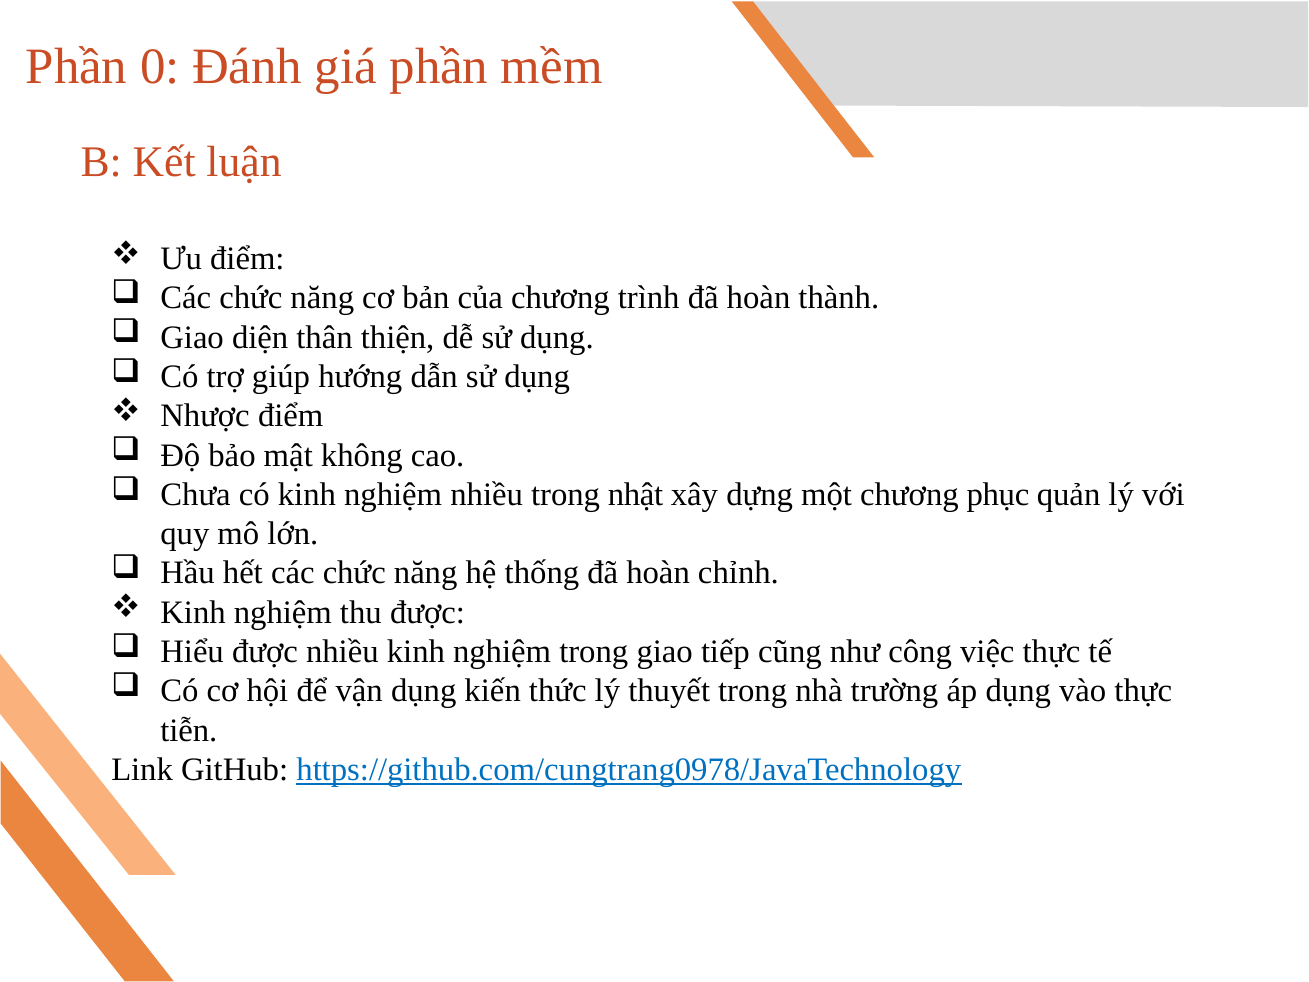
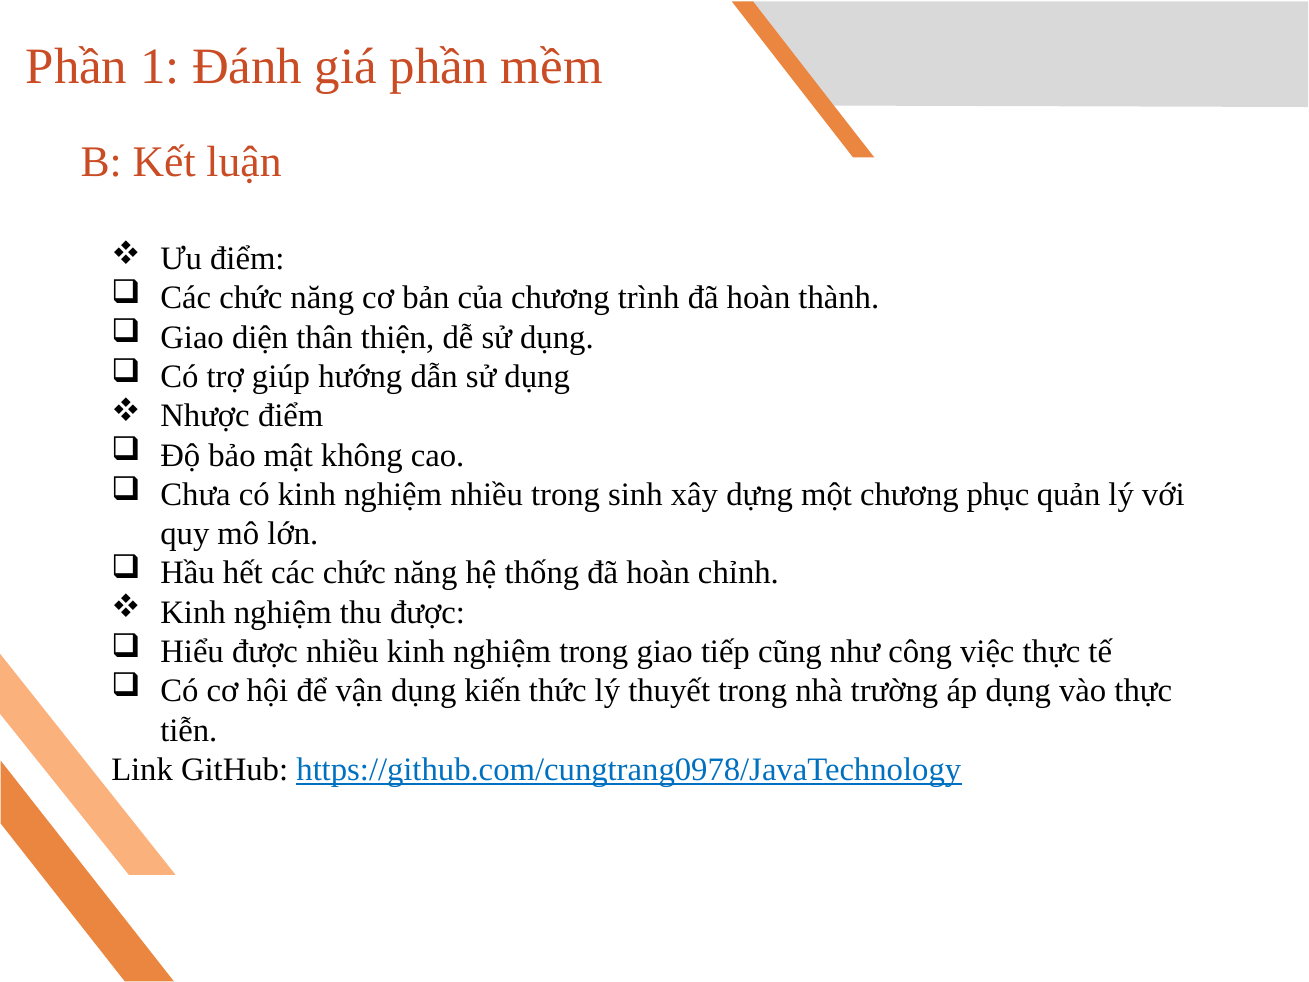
0: 0 -> 1 (160, 67)
nhật: nhật -> sinh (635, 494)
